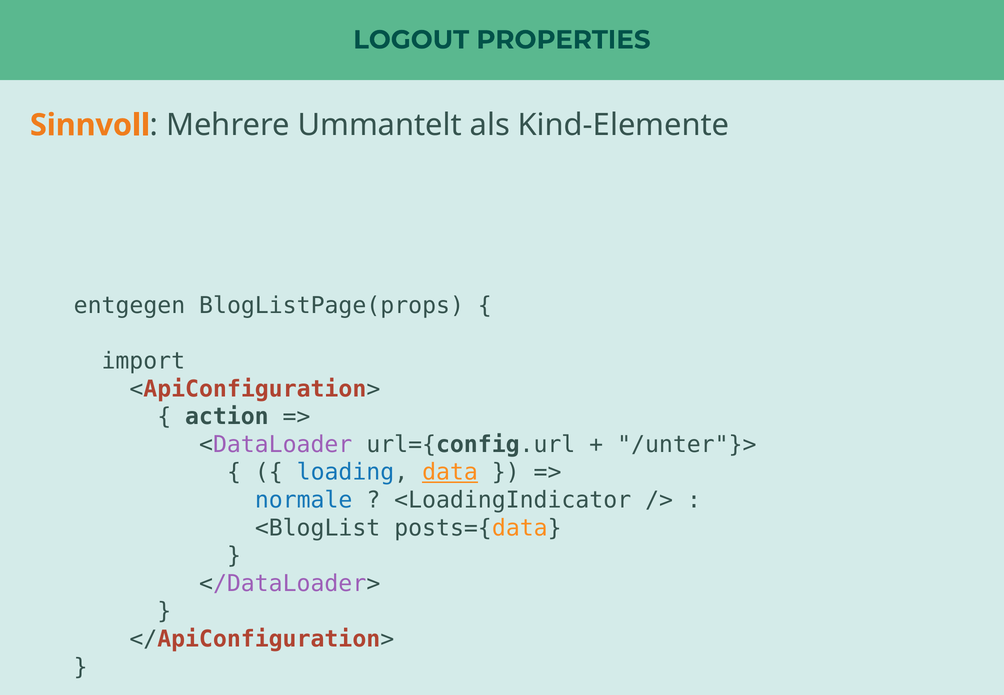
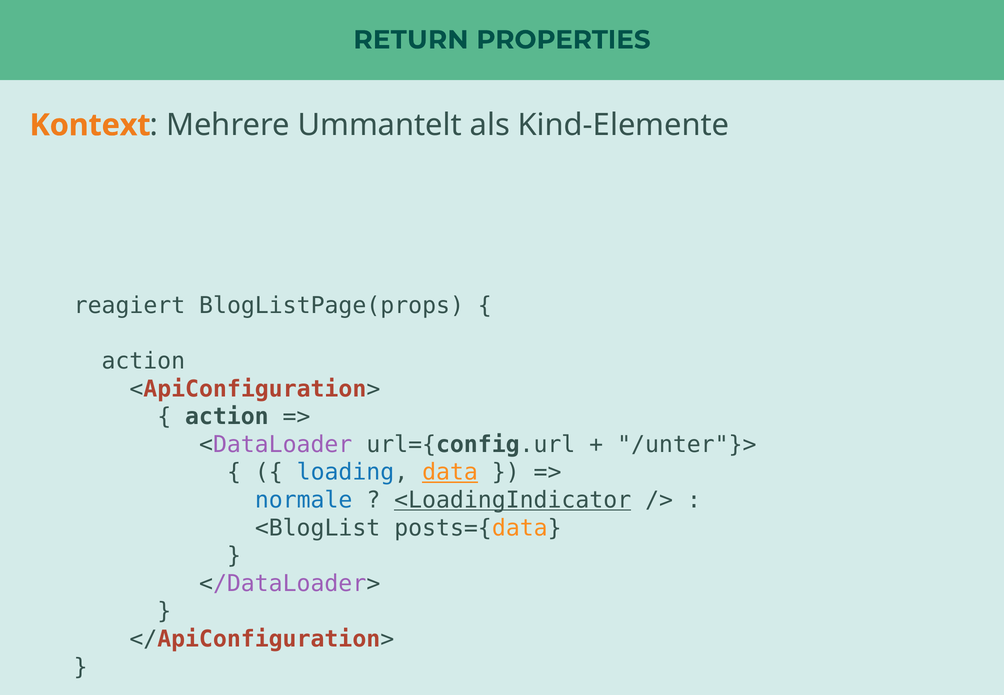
LOGOUT: LOGOUT -> RETURN (411, 40)
Sinnvoll: Sinnvoll -> Kontext (90, 125)
entgegen: entgegen -> reagiert (129, 306)
import: import -> action (143, 361)
<LoadingIndicator underline: none -> present (513, 500)
